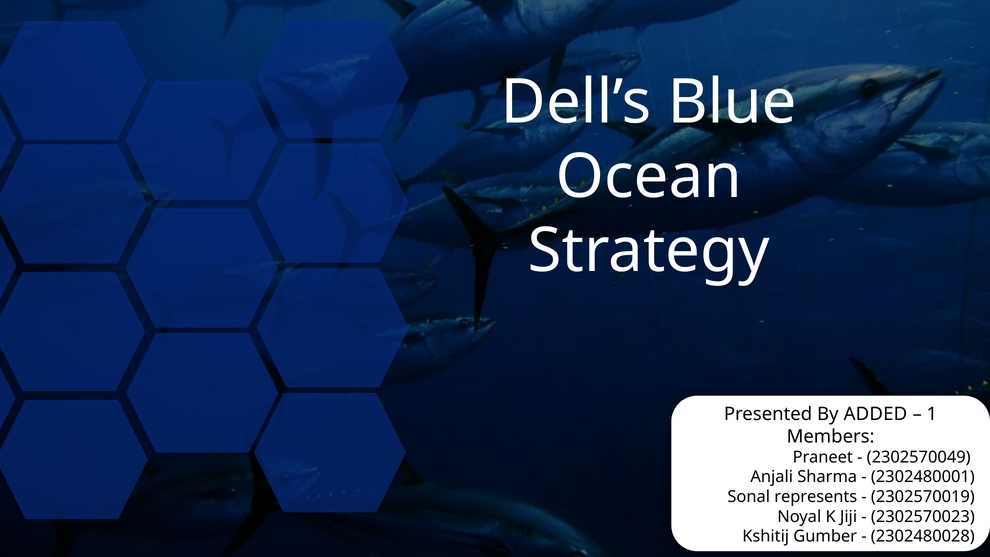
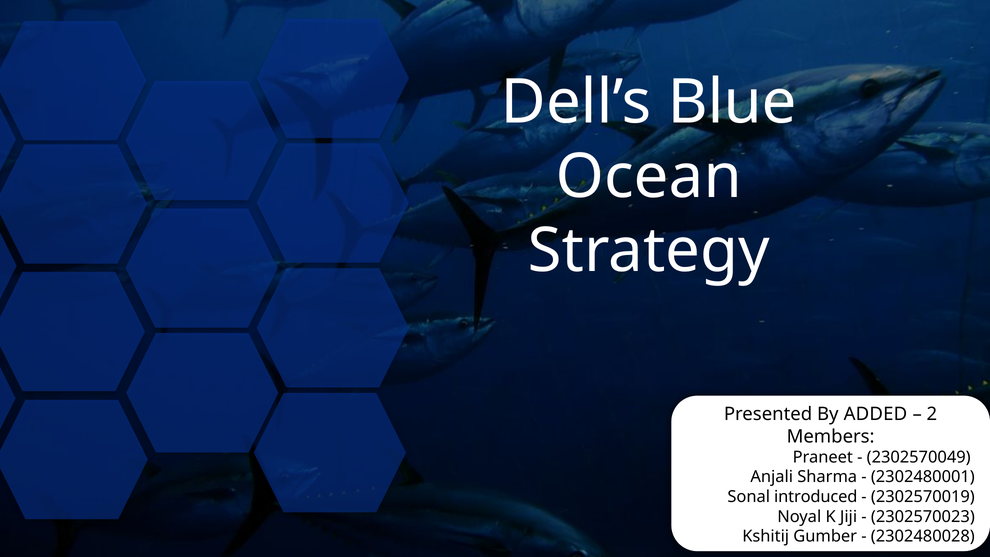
1: 1 -> 2 (932, 414)
represents: represents -> introduced (816, 497)
